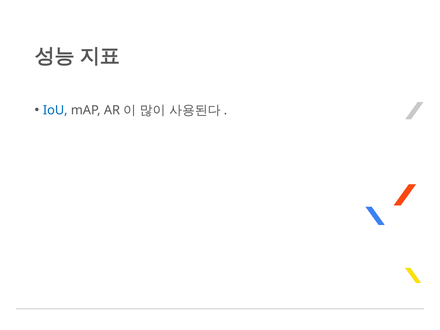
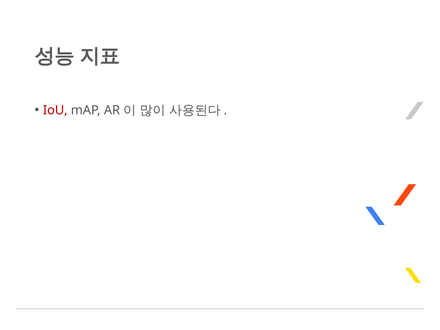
IoU colour: blue -> red (55, 110)
